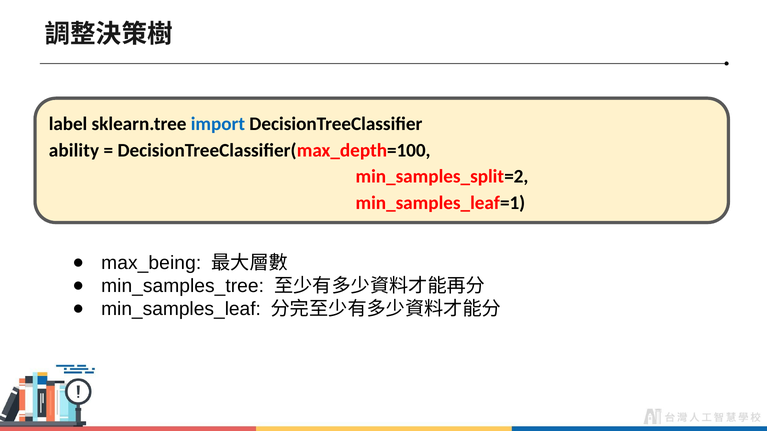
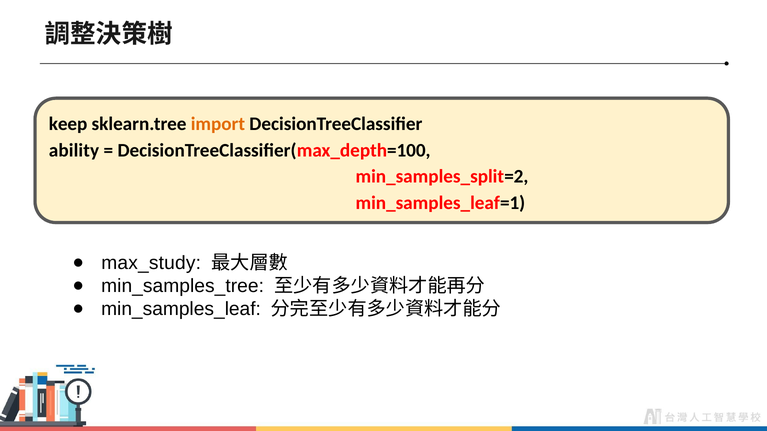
label: label -> keep (68, 124)
import colour: blue -> orange (218, 124)
max_being: max_being -> max_study (151, 263)
